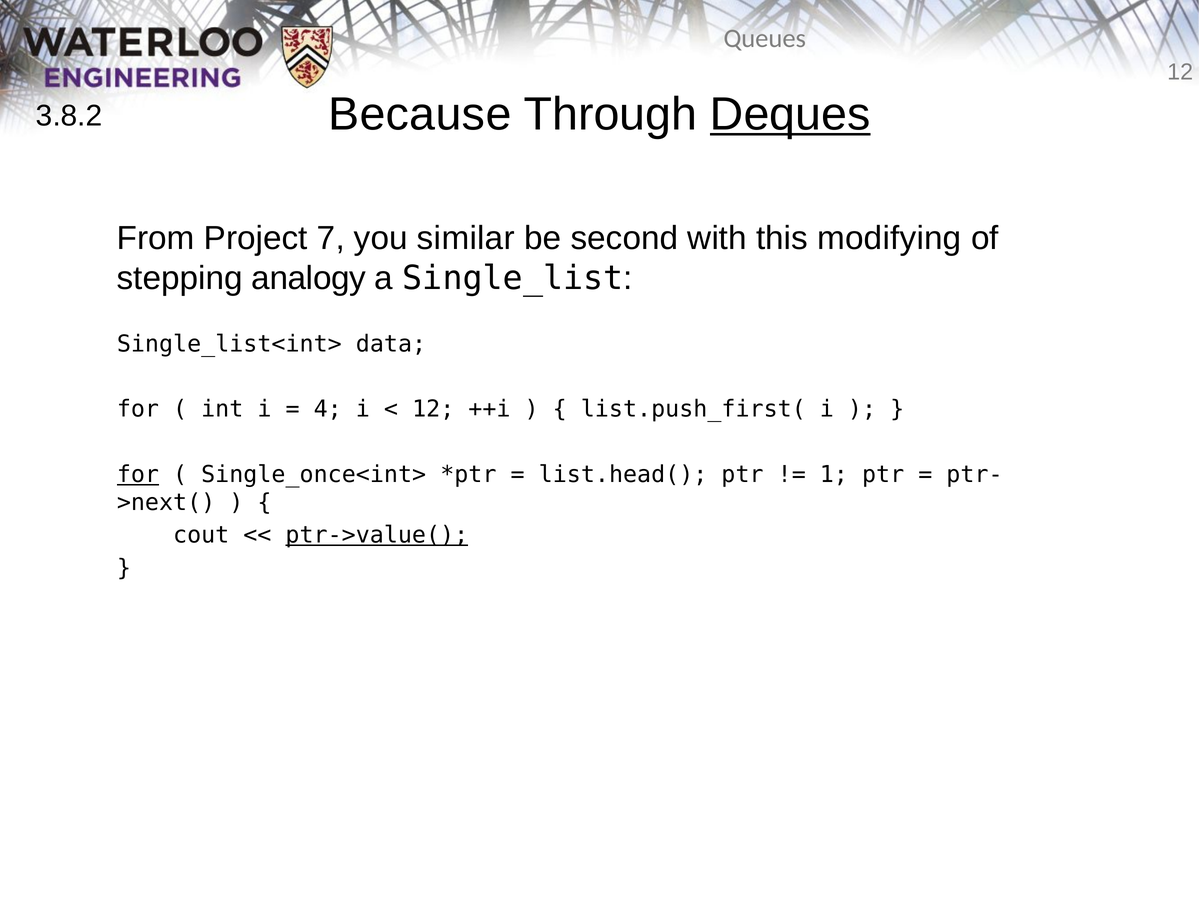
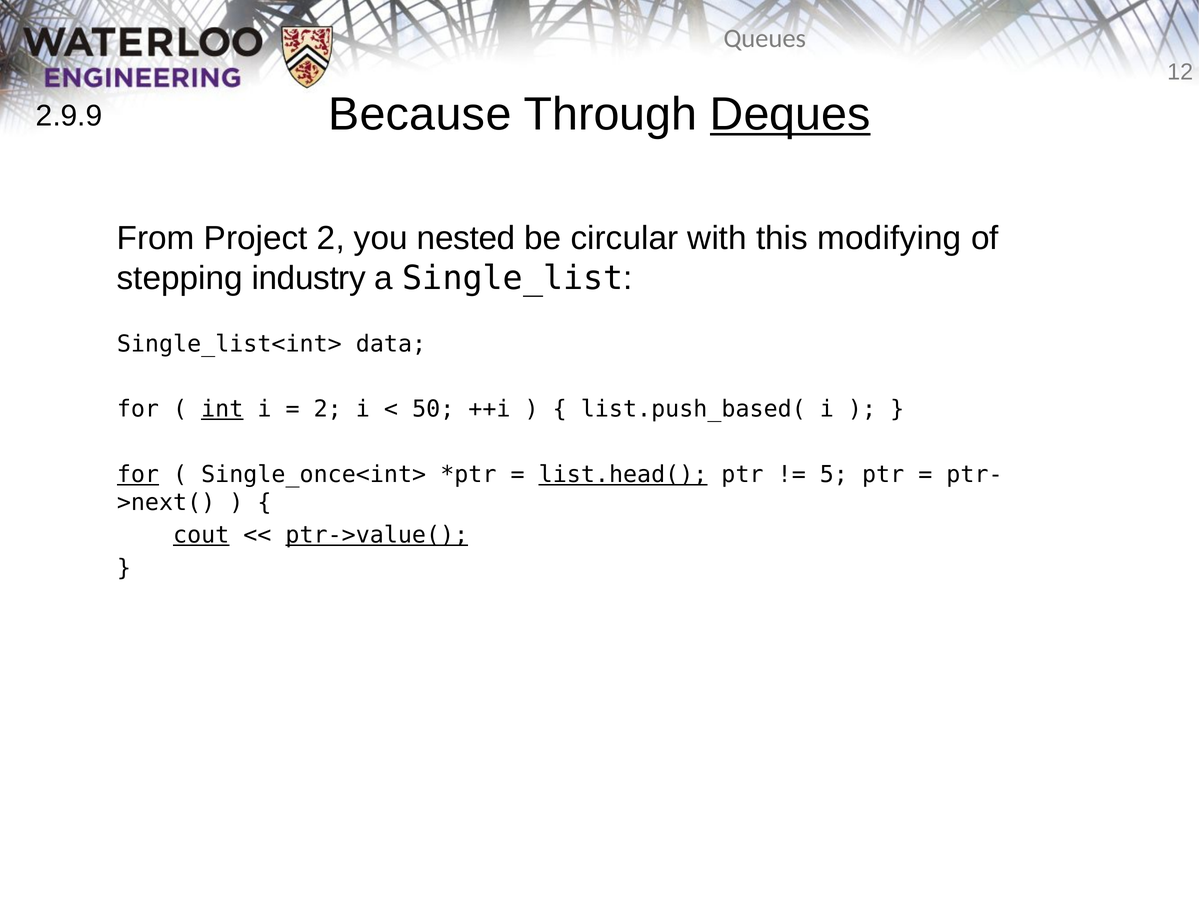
3.8.2: 3.8.2 -> 2.9.9 (69, 116)
Project 7: 7 -> 2 (331, 238)
similar: similar -> nested (466, 238)
second: second -> circular (624, 238)
analogy: analogy -> industry (309, 278)
int underline: none -> present (222, 409)
4: 4 -> 2 (328, 409)
12: 12 -> 50 (433, 409)
list.push_first(: list.push_first( -> list.push_based( (693, 409)
list.head( underline: none -> present (623, 475)
1: 1 -> 5 (834, 475)
cout underline: none -> present (201, 535)
